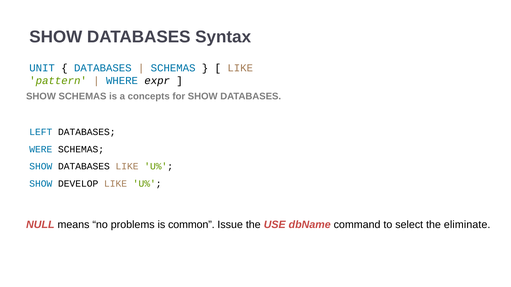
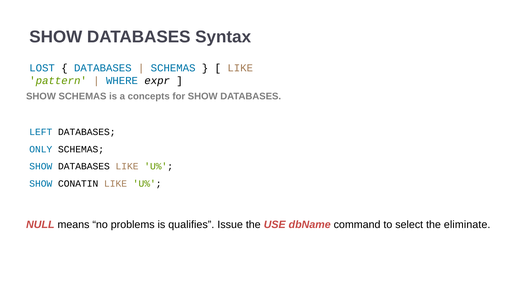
UNIT: UNIT -> LOST (42, 68)
WERE: WERE -> ONLY (41, 149)
DEVELOP: DEVELOP -> CONATIN (78, 184)
common: common -> qualifies (191, 225)
